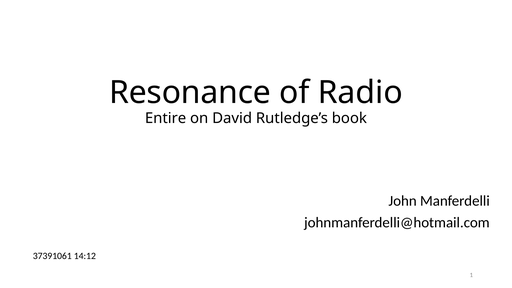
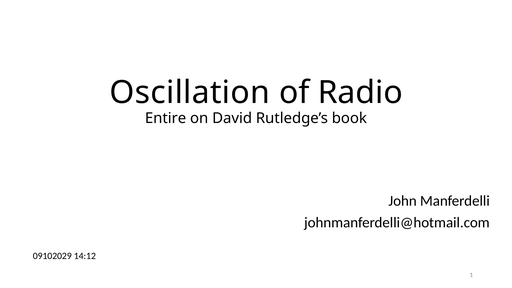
Resonance: Resonance -> Oscillation (190, 93)
37391061: 37391061 -> 09102029 (52, 256)
